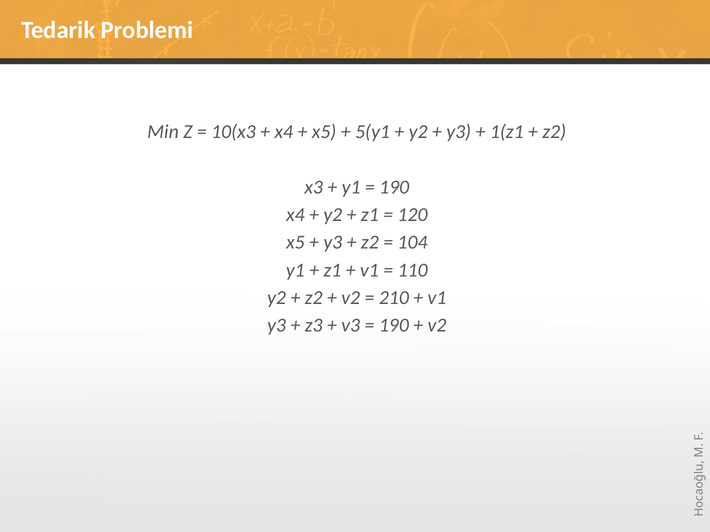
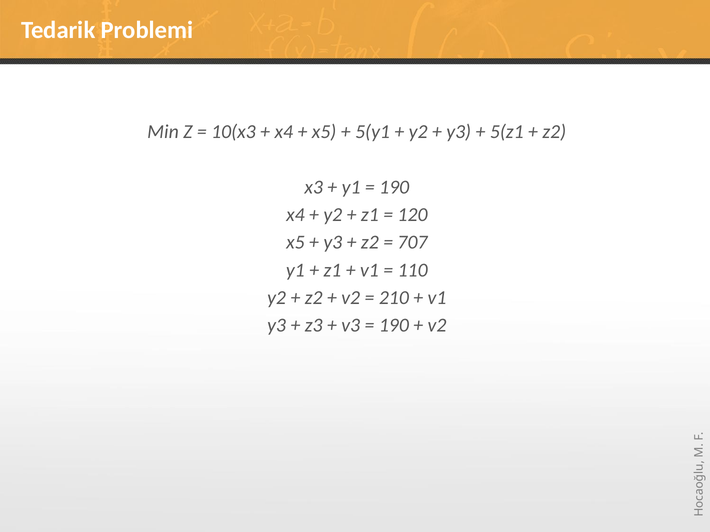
1(z1: 1(z1 -> 5(z1 (507, 132)
104: 104 -> 707 (413, 243)
